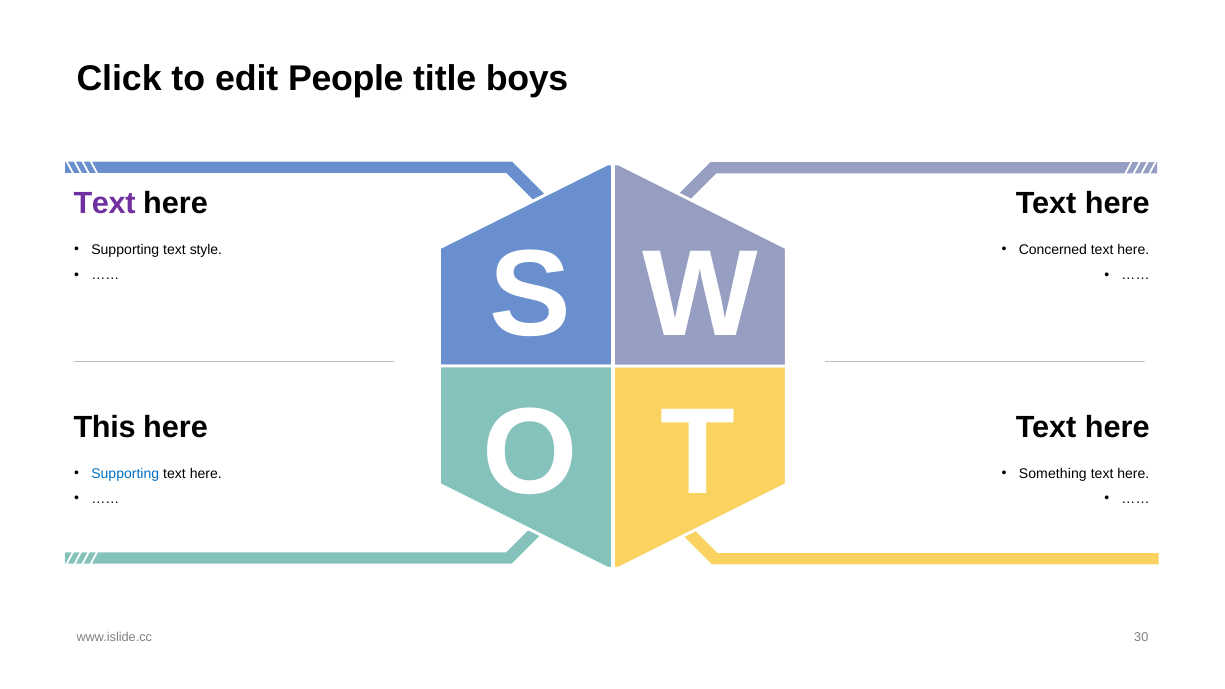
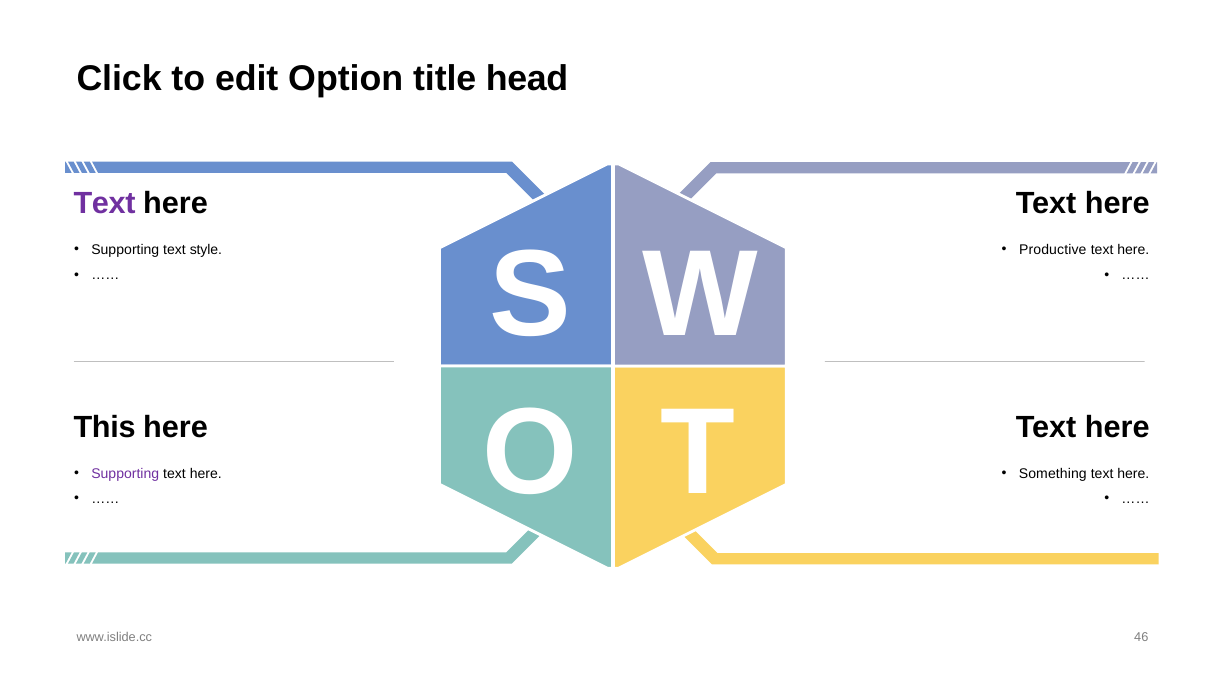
People: People -> Option (346, 79)
boys: boys -> head (527, 79)
Concerned: Concerned -> Productive (1053, 250)
Supporting colour: blue -> purple (125, 474)
30: 30 -> 46 (1141, 638)
